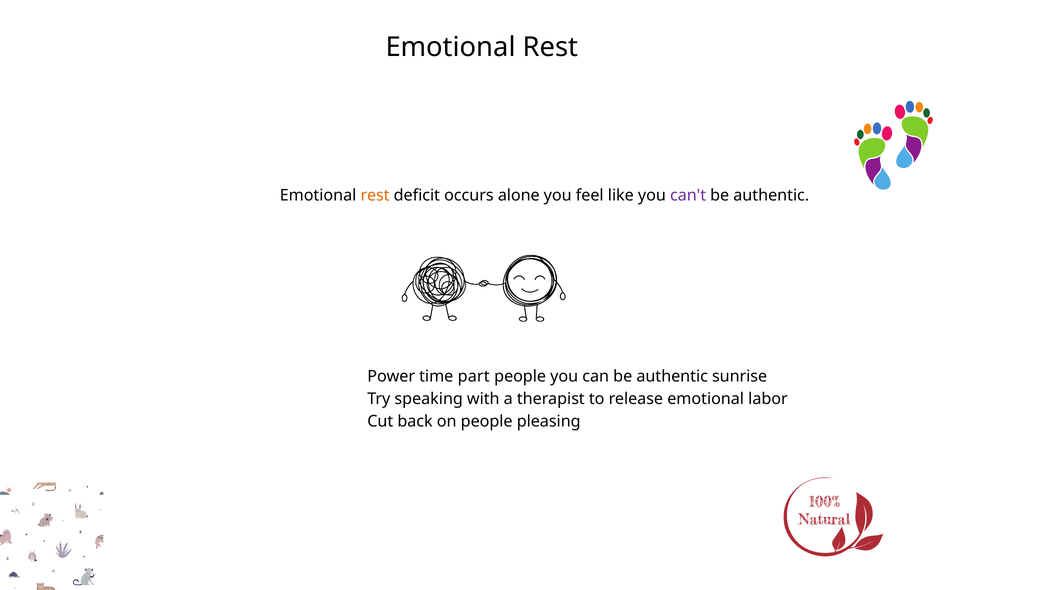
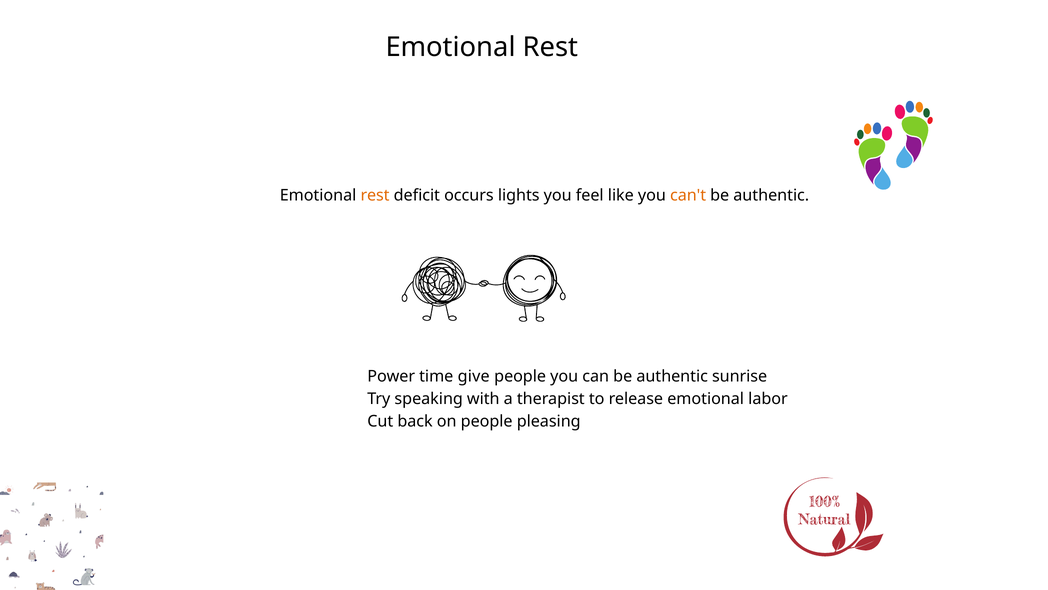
alone: alone -> lights (519, 195)
can't colour: purple -> orange (688, 195)
part: part -> give (474, 376)
